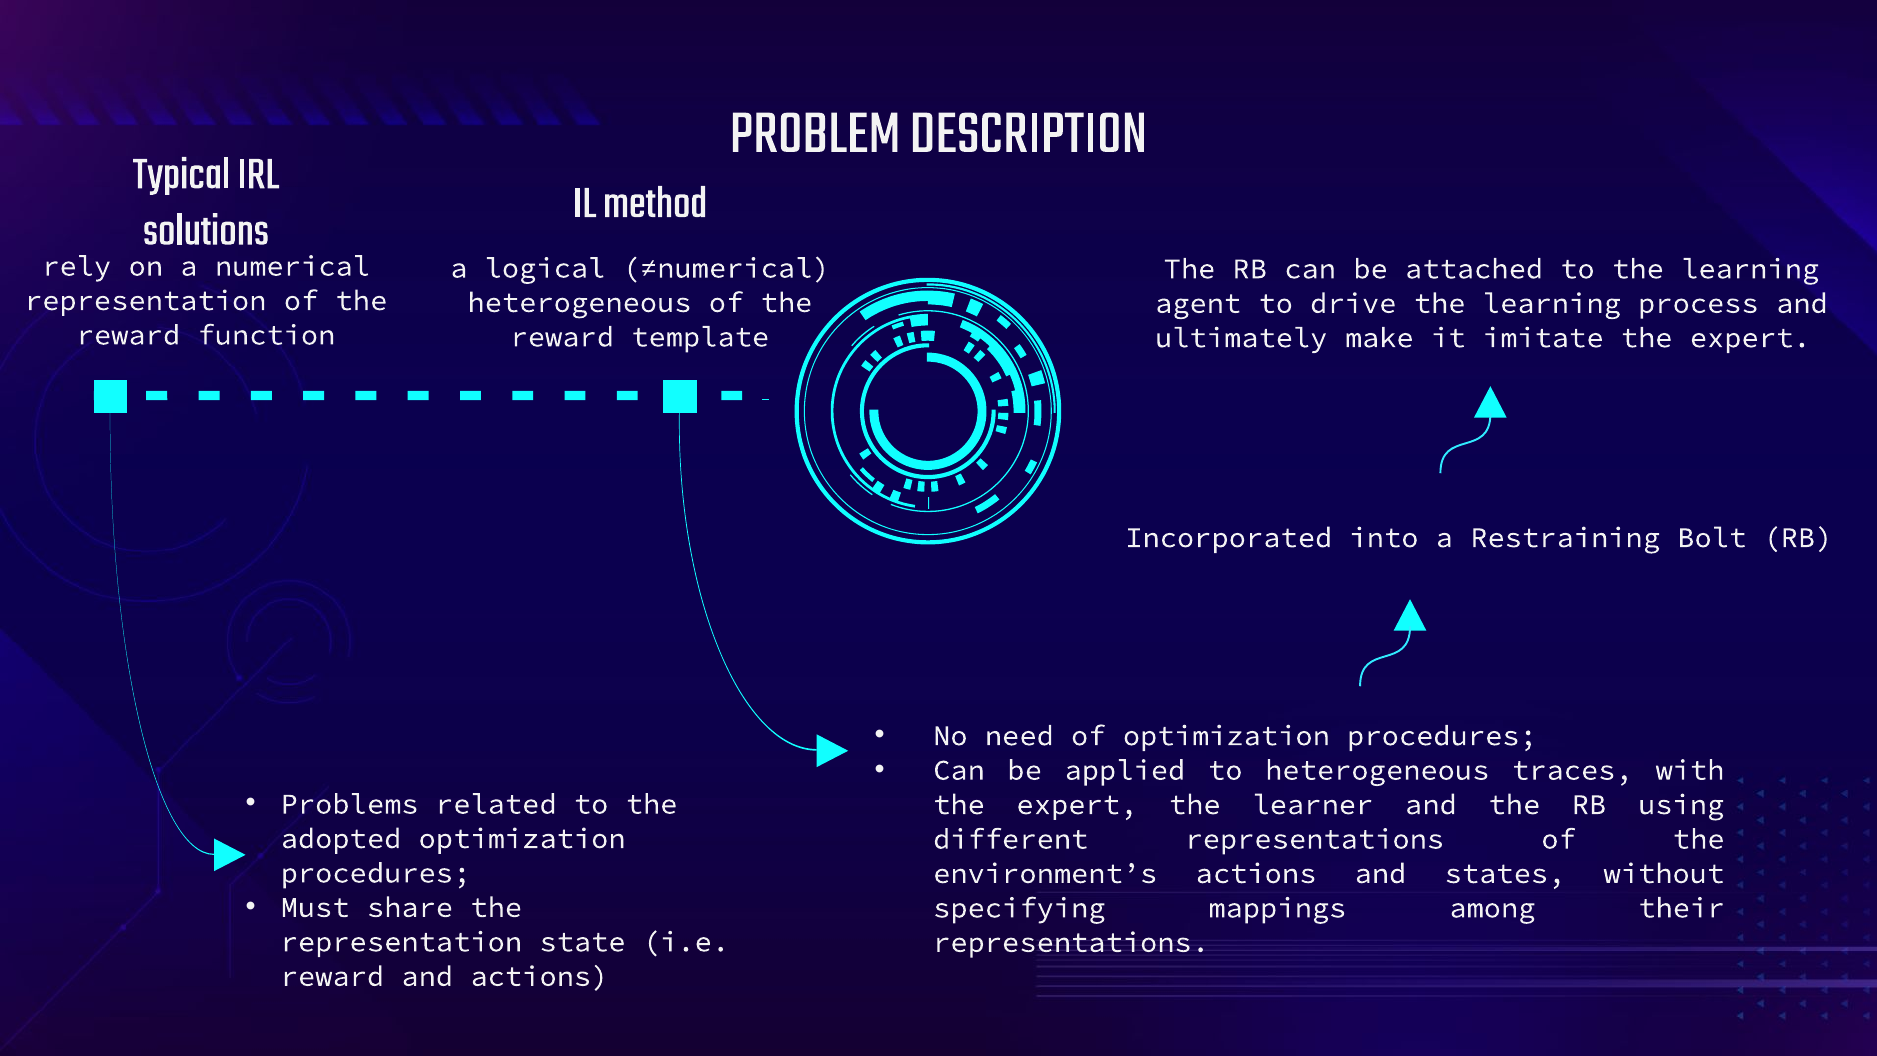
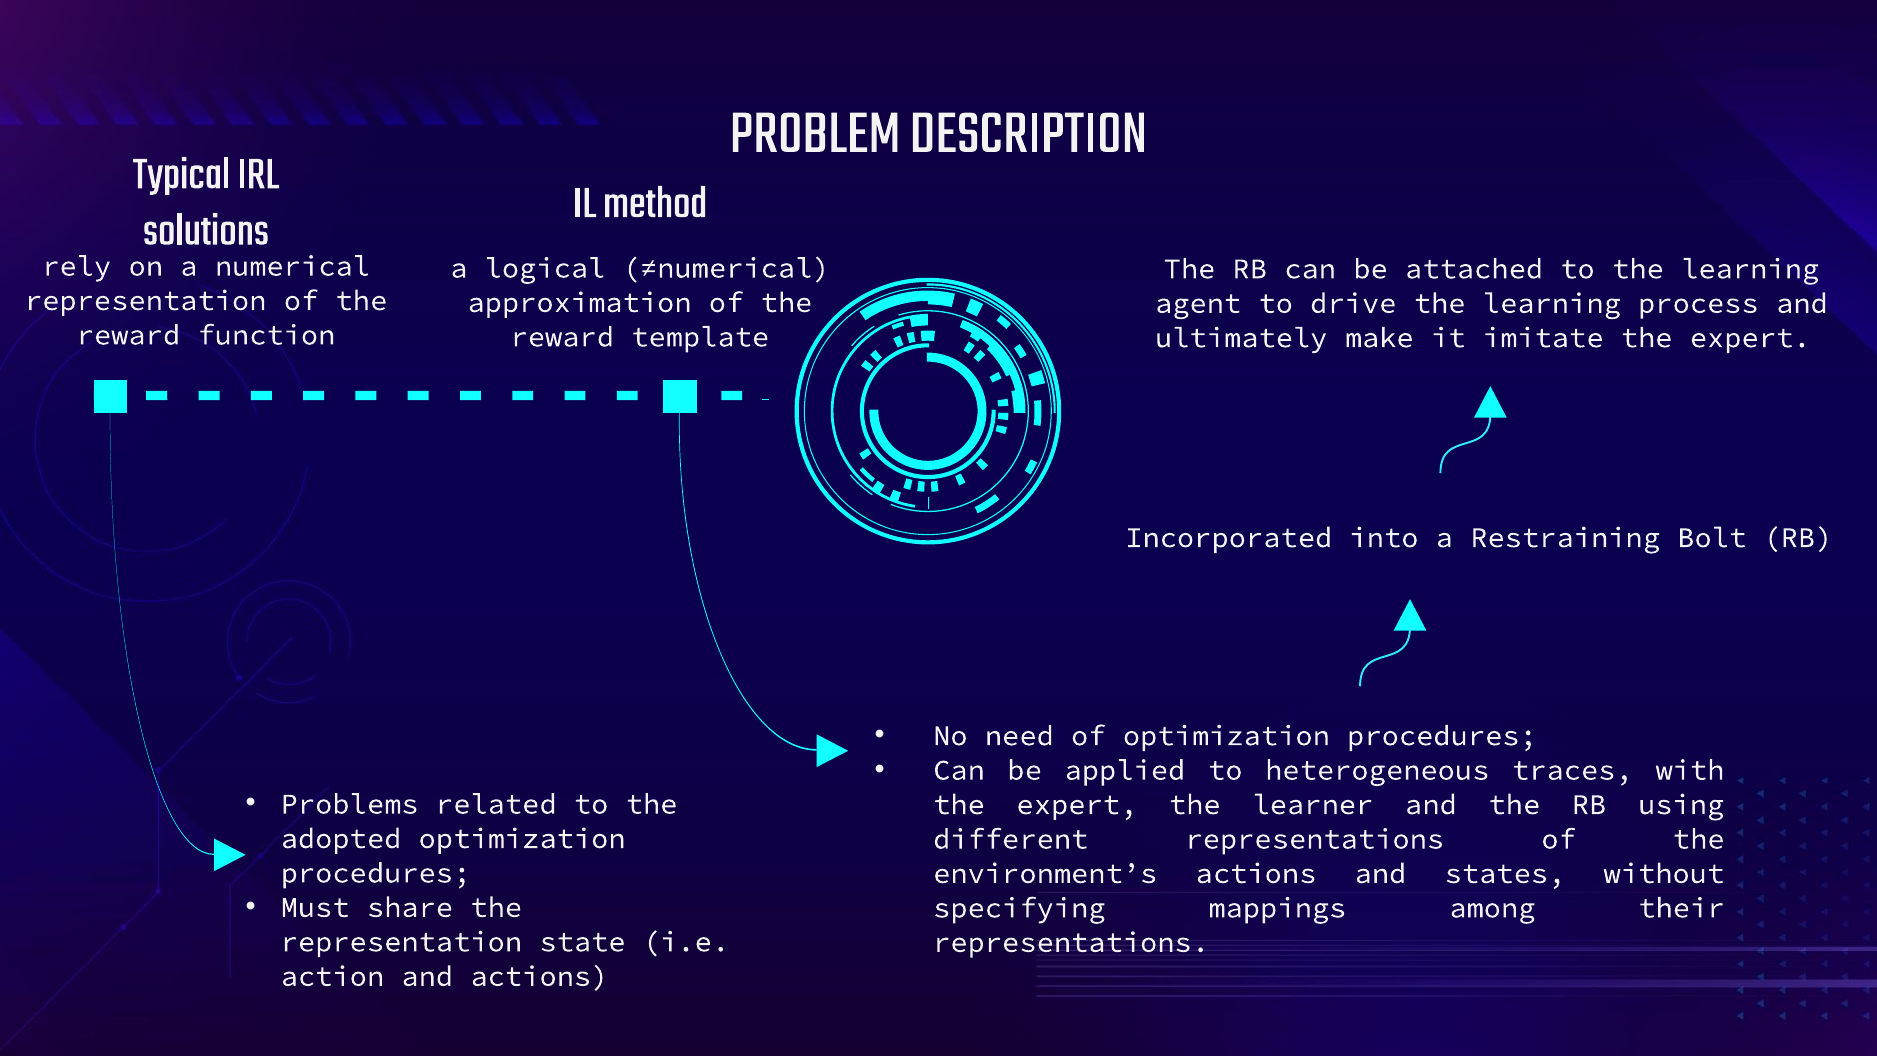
heterogeneous: heterogeneous -> approximation (580, 302)
reward: reward -> action (332, 976)
